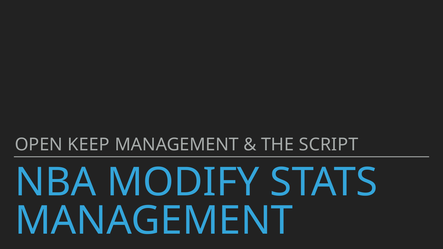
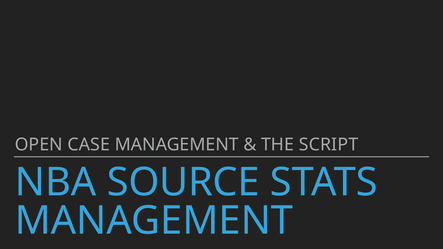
KEEP: KEEP -> CASE (89, 145)
MODIFY: MODIFY -> SOURCE (183, 183)
